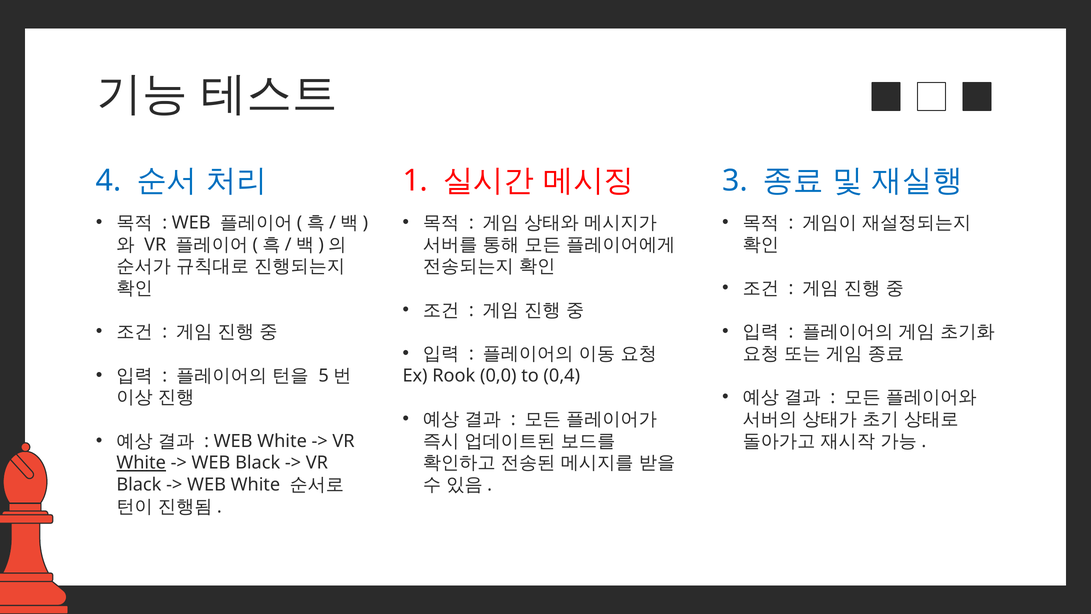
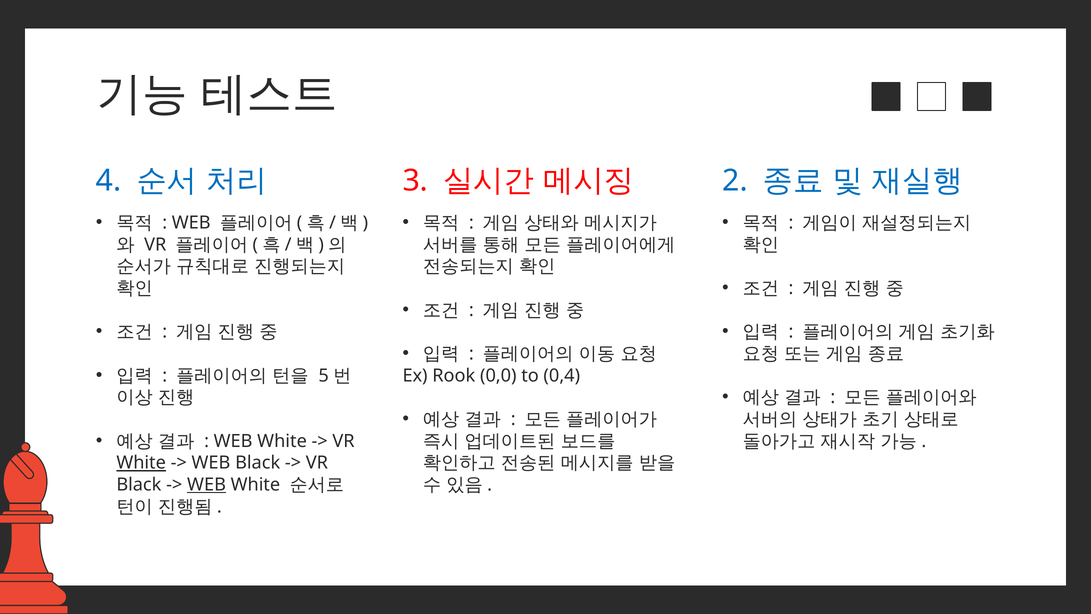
1: 1 -> 3 (415, 181)
3: 3 -> 2 (735, 181)
WEB underline: none -> present (207, 485)
